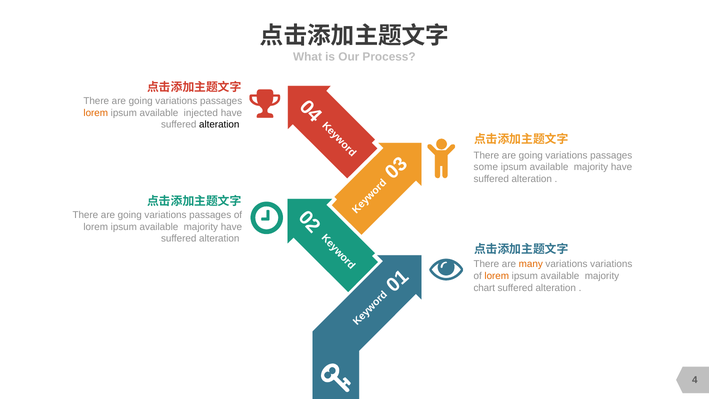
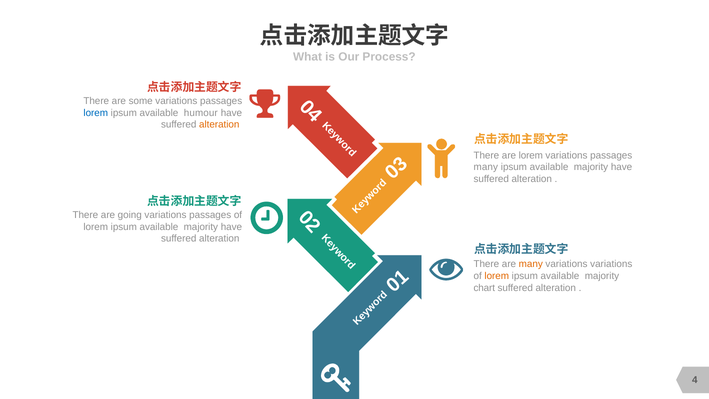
going: going -> some (141, 101)
lorem colour: orange -> blue (96, 113)
injected: injected -> humour (201, 113)
alteration colour: black -> orange (219, 125)
going: going -> lorem (531, 155)
some: some -> many (486, 167)
